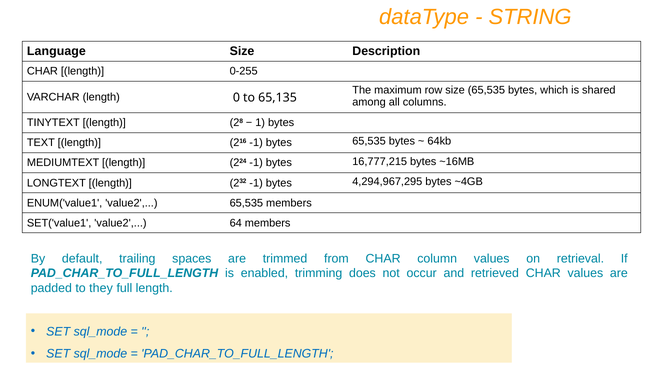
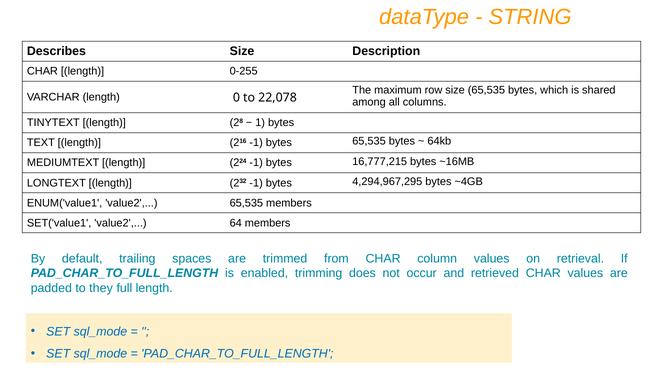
Language: Language -> Describes (56, 51)
65,135: 65,135 -> 22,078 (278, 97)
